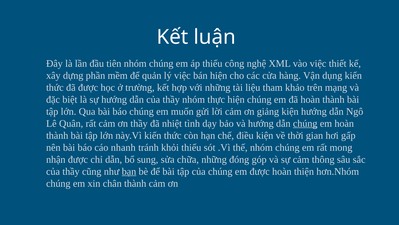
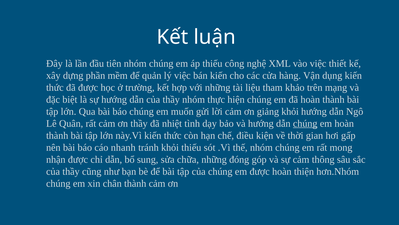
bán hiện: hiện -> kiến (219, 75)
giảng kiện: kiện -> khỏi (290, 111)
bạn underline: present -> none (129, 171)
